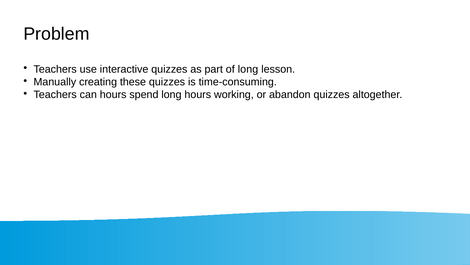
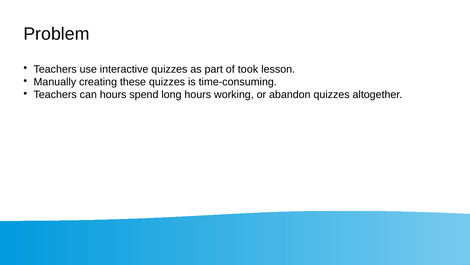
of long: long -> took (248, 69)
